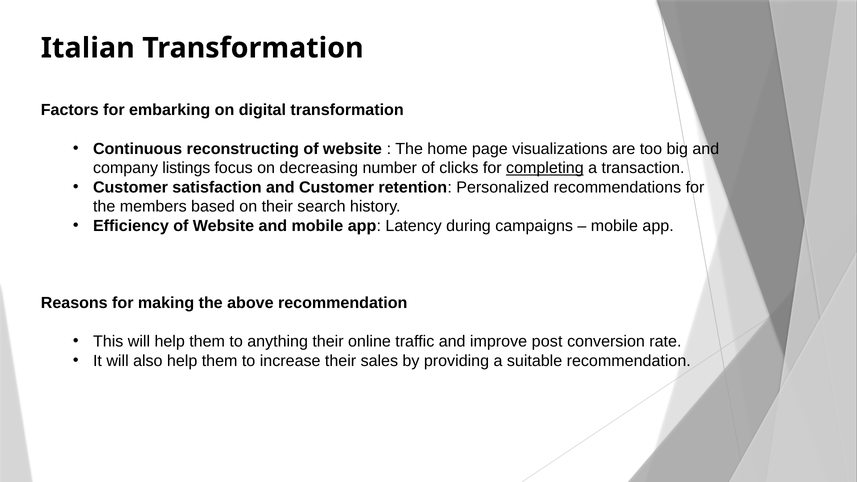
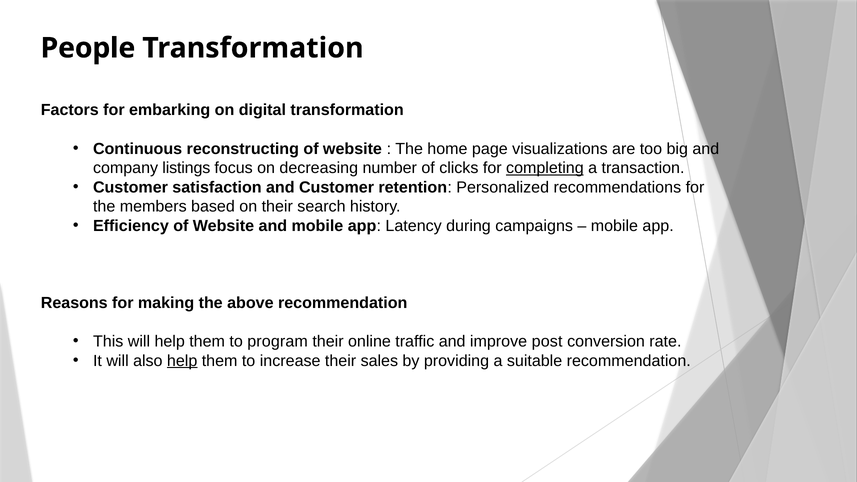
Italian: Italian -> People (88, 48)
anything: anything -> program (278, 342)
help underline: none -> present (182, 361)
